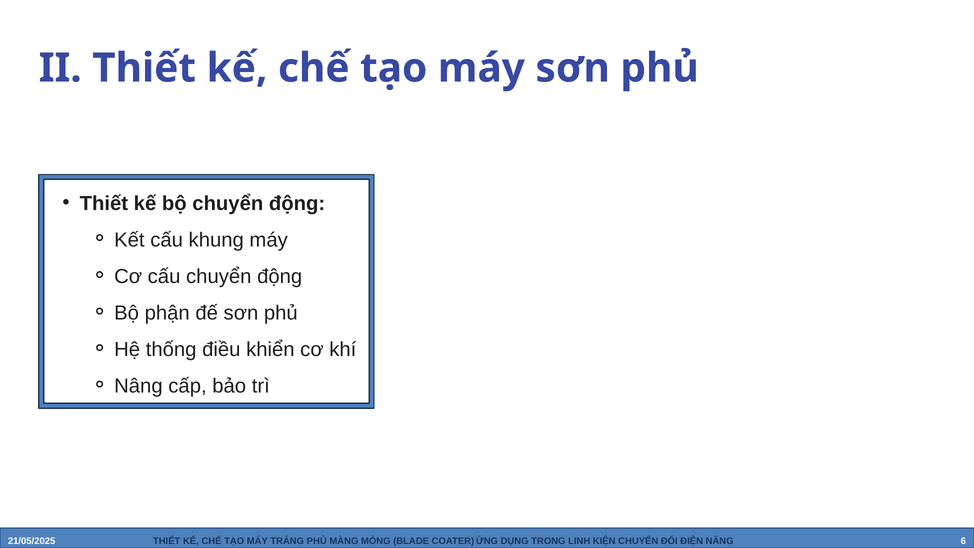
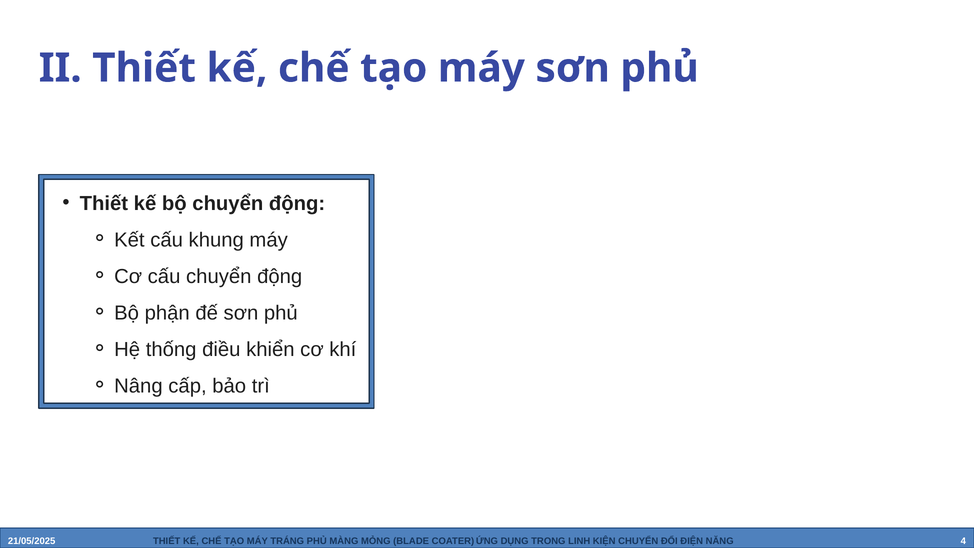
6: 6 -> 4 (963, 541)
